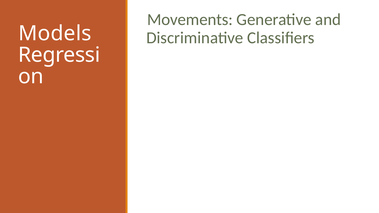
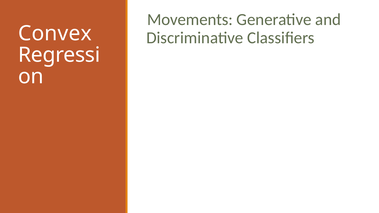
Models: Models -> Convex (55, 33)
